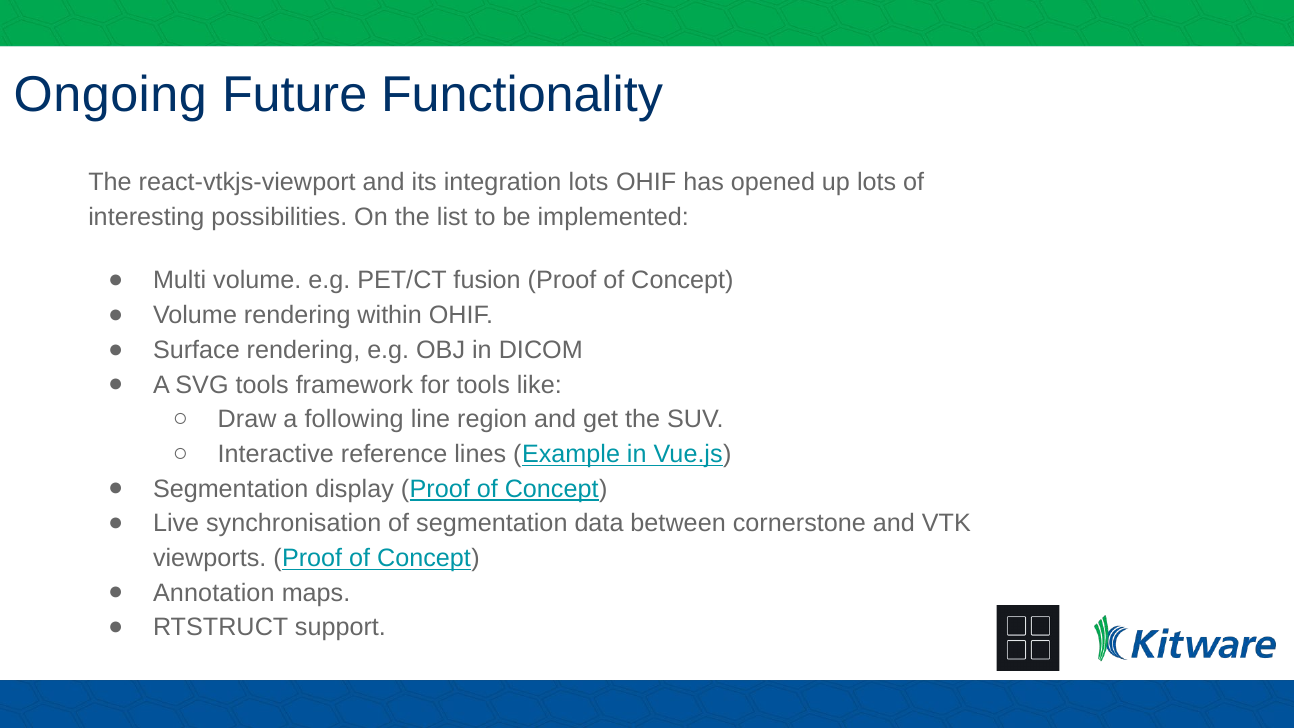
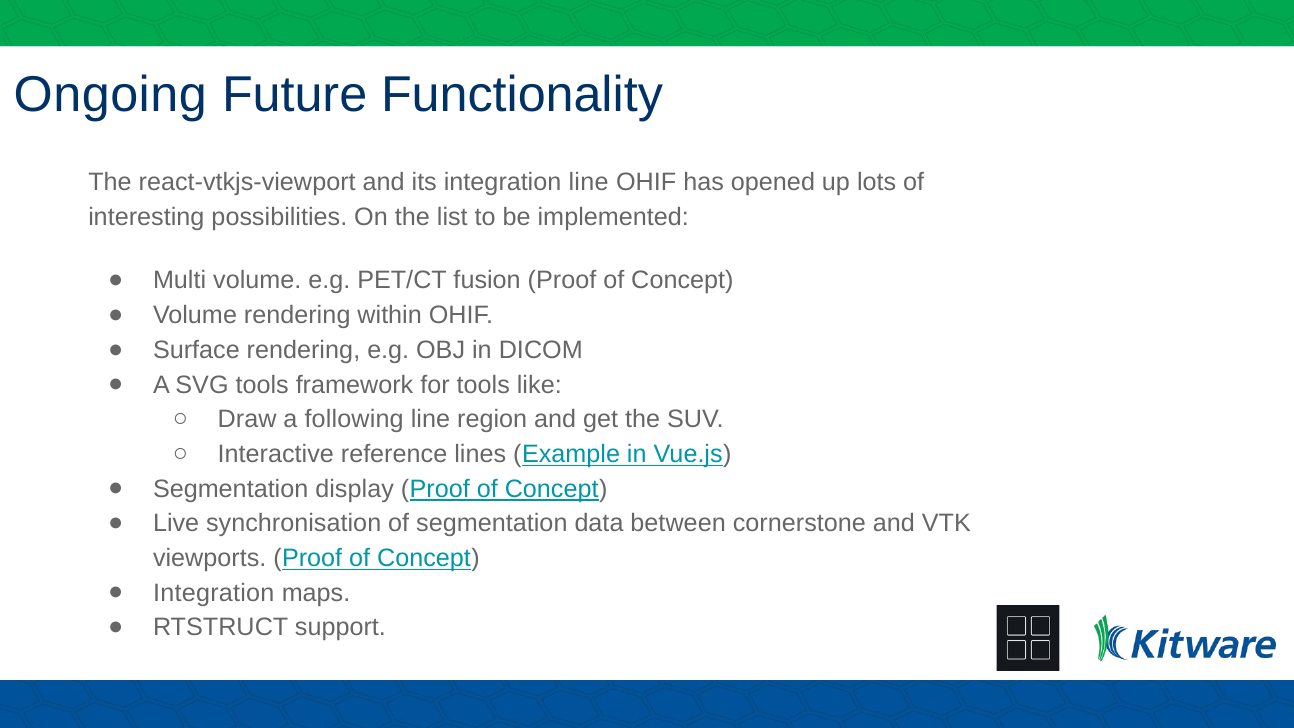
integration lots: lots -> line (589, 183)
Annotation: Annotation -> Integration (214, 593)
